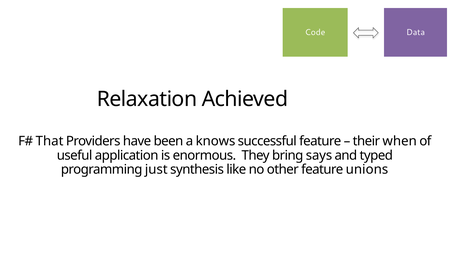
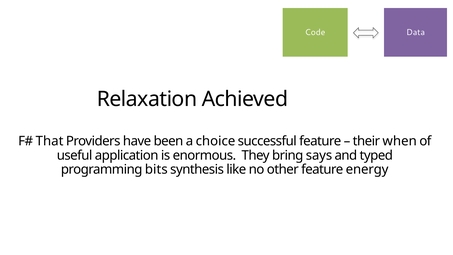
knows: knows -> choice (215, 141)
just: just -> bits (156, 169)
unions: unions -> energy (367, 169)
